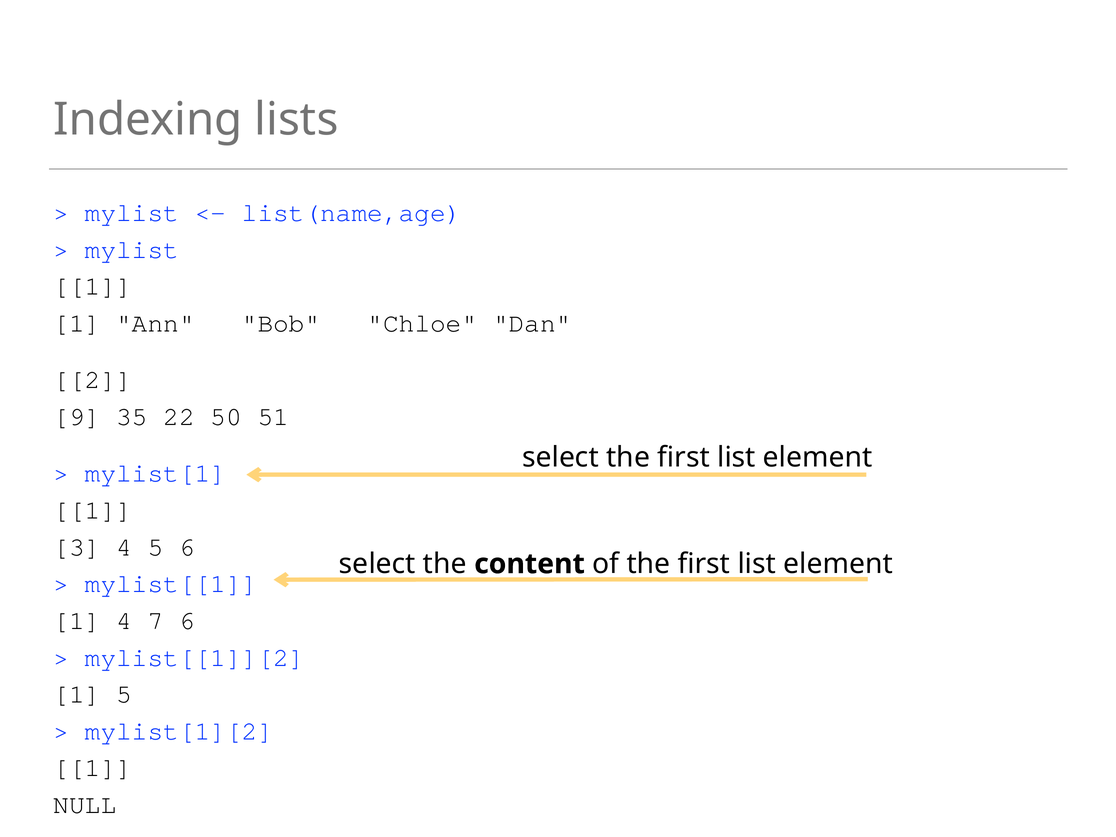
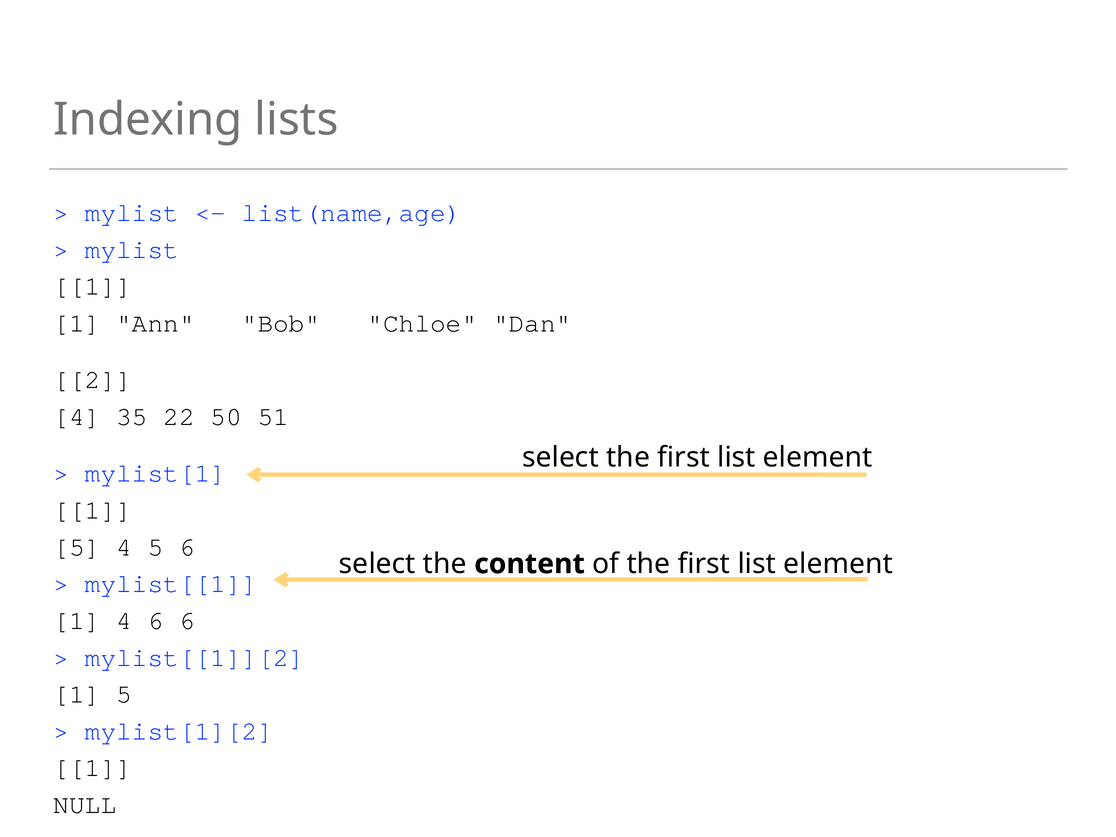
9: 9 -> 4 (77, 417)
3: 3 -> 5 (77, 547)
4 7: 7 -> 6 (155, 621)
